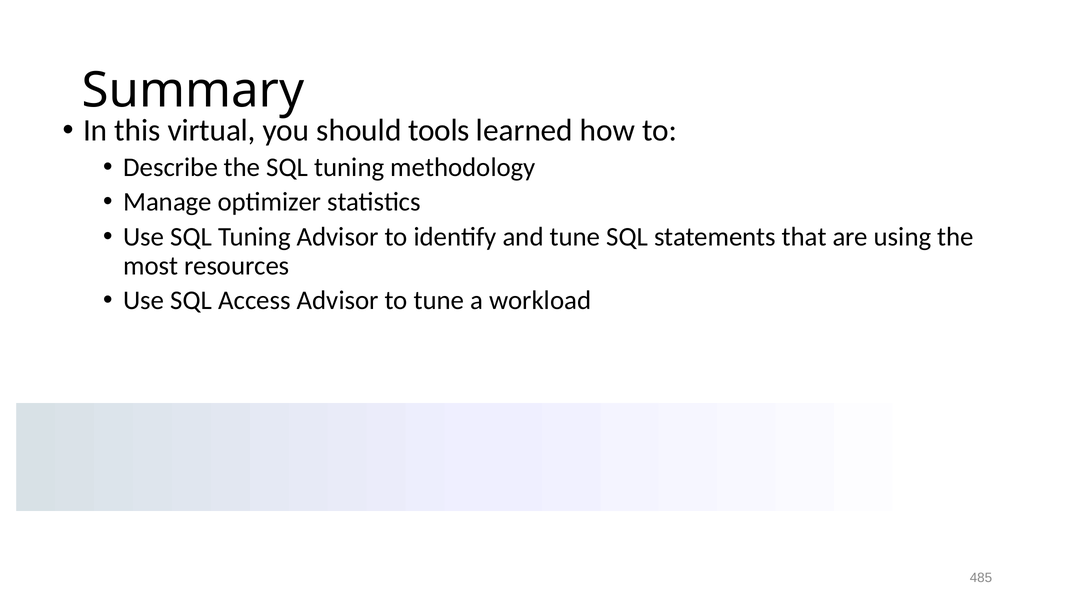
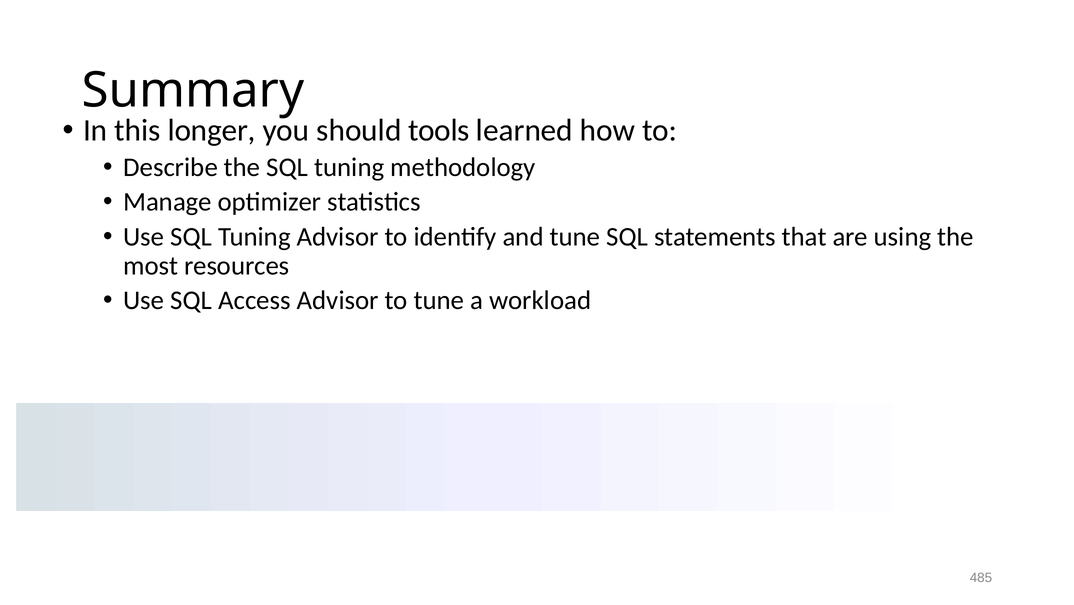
virtual: virtual -> longer (212, 130)
